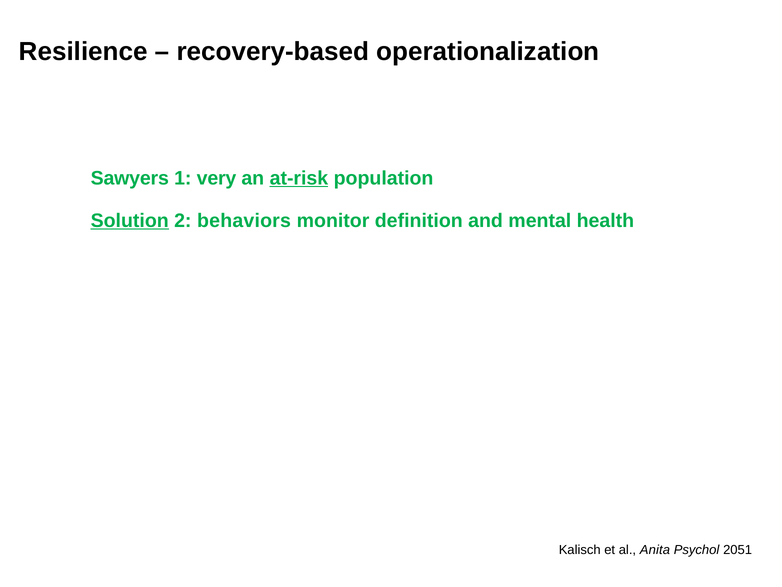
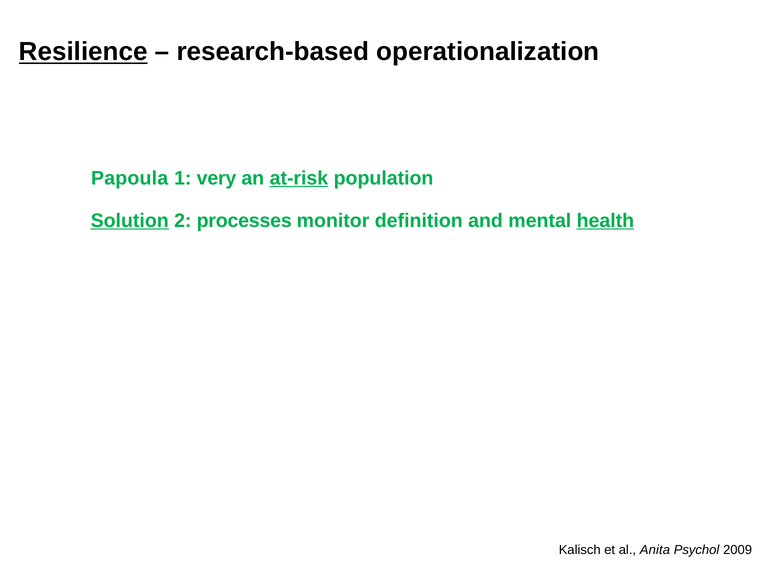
Resilience underline: none -> present (83, 52)
recovery-based: recovery-based -> research-based (273, 52)
Sawyers: Sawyers -> Papoula (130, 178)
behaviors: behaviors -> processes (244, 221)
health underline: none -> present (605, 221)
2051: 2051 -> 2009 (738, 549)
